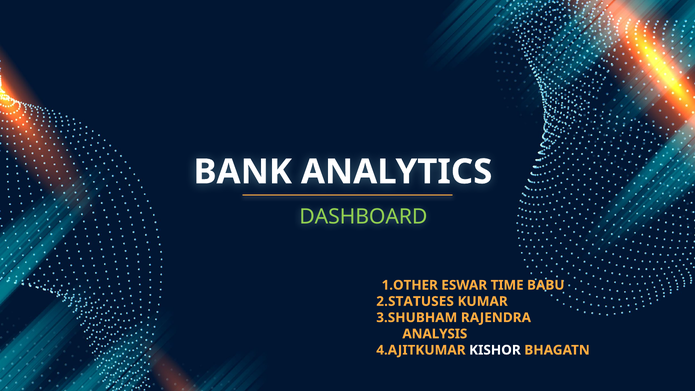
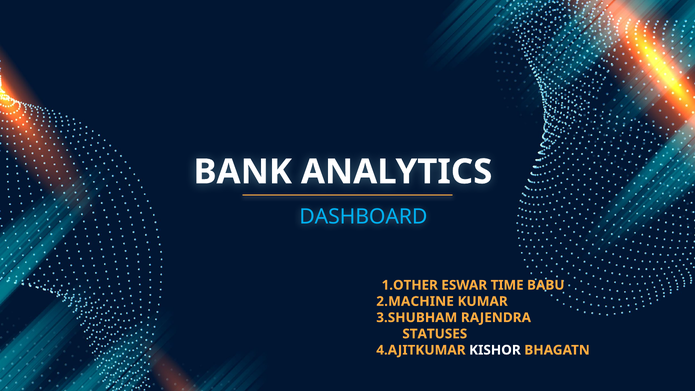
DASHBOARD colour: light green -> light blue (363, 217)
2.STATUSES: 2.STATUSES -> 2.MACHINE (415, 301)
ANALYSIS: ANALYSIS -> STATUSES (435, 334)
